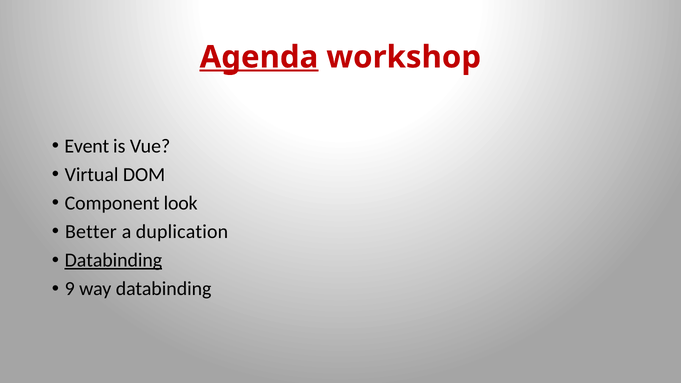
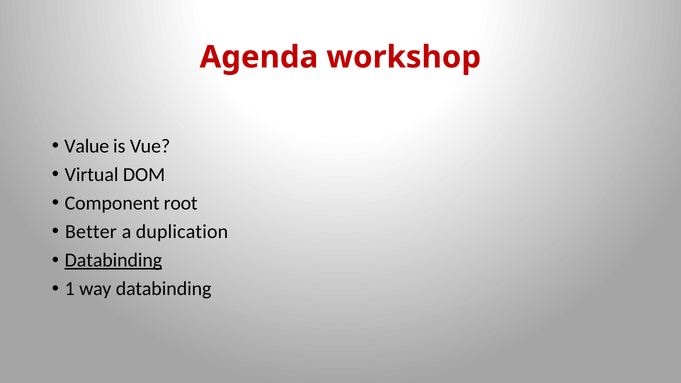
Agenda underline: present -> none (259, 57)
Event: Event -> Value (87, 146)
look: look -> root (181, 203)
9: 9 -> 1 (70, 289)
